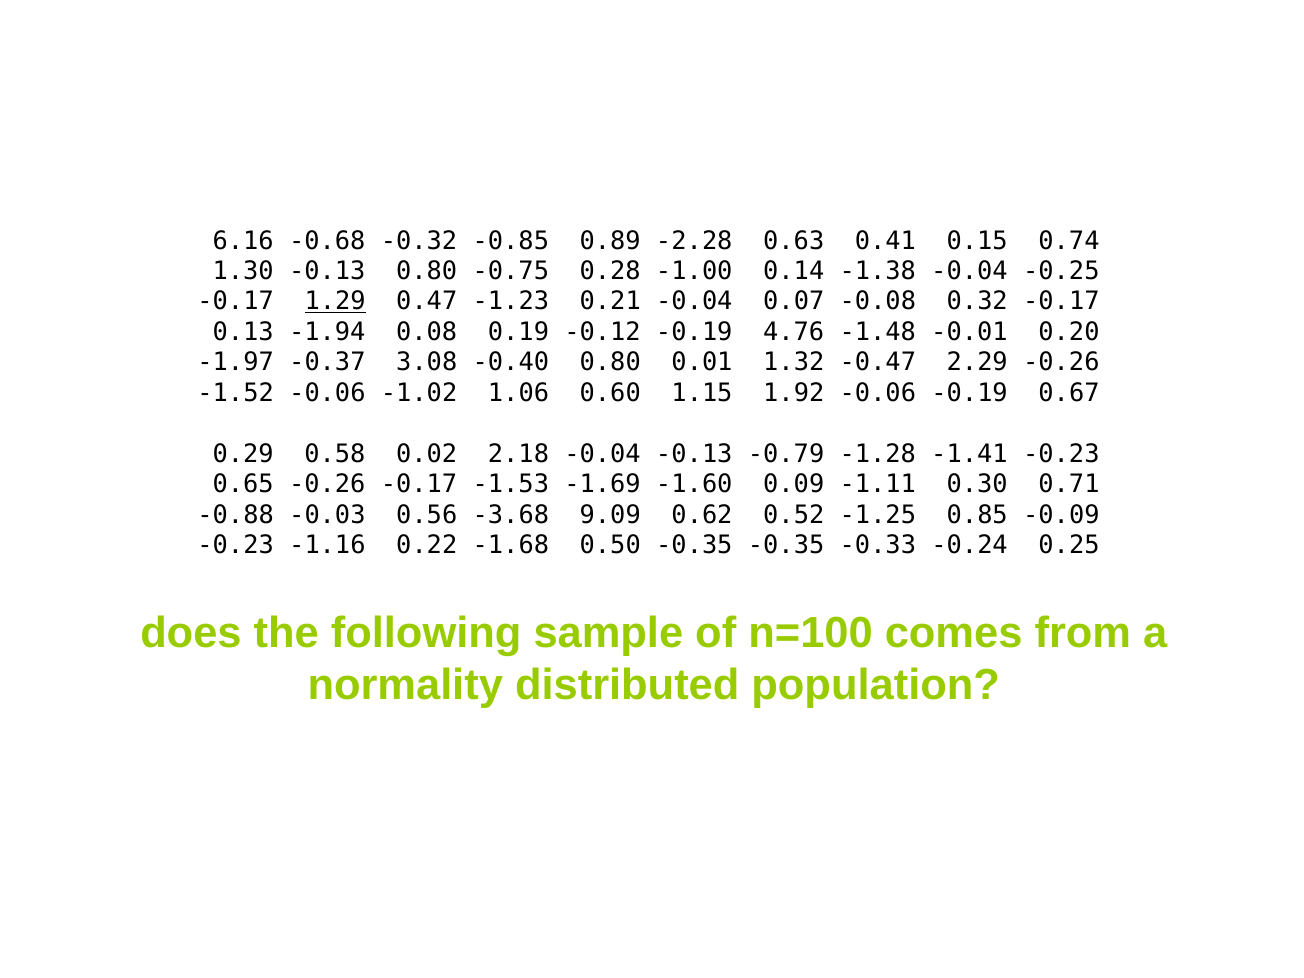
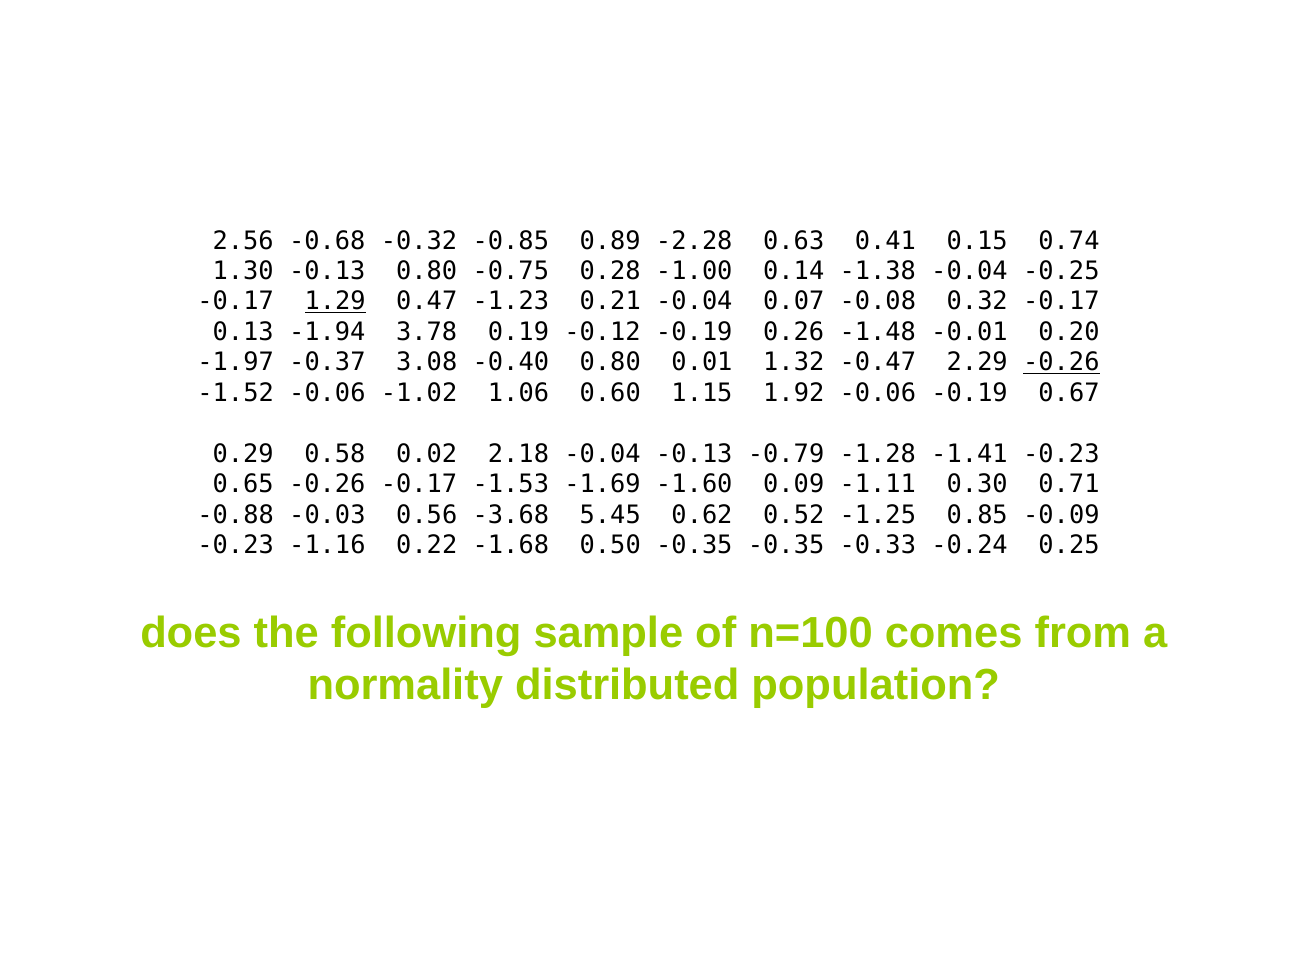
6.16: 6.16 -> 2.56 (243, 241)
0.08: 0.08 -> 3.78 (427, 332)
4.76: 4.76 -> 0.26 (794, 332)
-0.26 underline: none -> present (1061, 363)
9.09: 9.09 -> 5.45 (610, 515)
